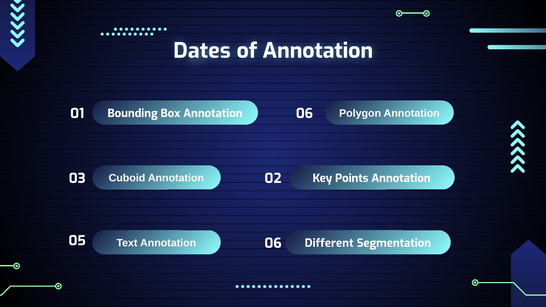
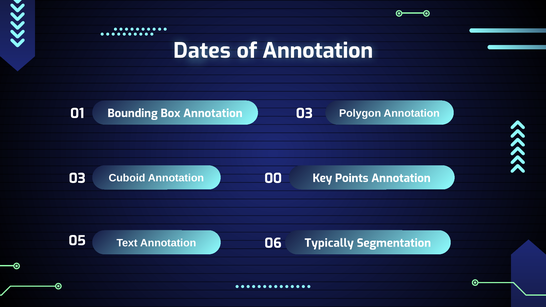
01 06: 06 -> 03 (304, 114)
02: 02 -> 00 (273, 178)
Different: Different -> Typically (329, 243)
